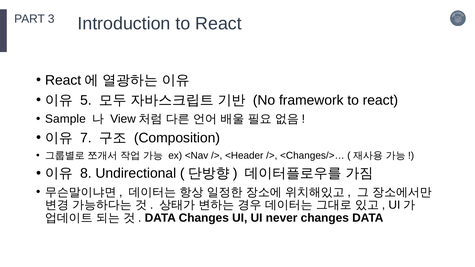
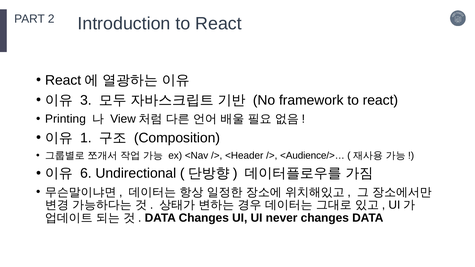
3: 3 -> 2 (51, 19)
5: 5 -> 3 (86, 100)
Sample: Sample -> Printing (65, 119)
7: 7 -> 1 (86, 138)
<Changes/>…: <Changes/>… -> <Audience/>… (312, 156)
8: 8 -> 6 (86, 173)
